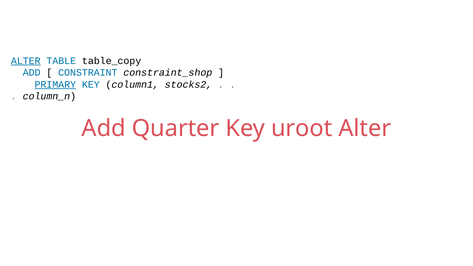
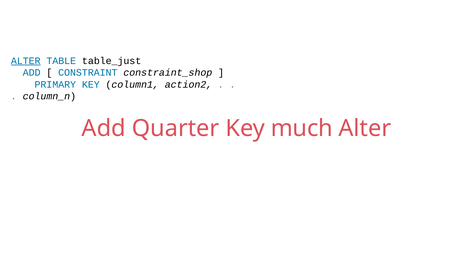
table_copy: table_copy -> table_just (112, 61)
PRIMARY underline: present -> none (55, 85)
stocks2: stocks2 -> action2 (189, 85)
uroot: uroot -> much (302, 128)
